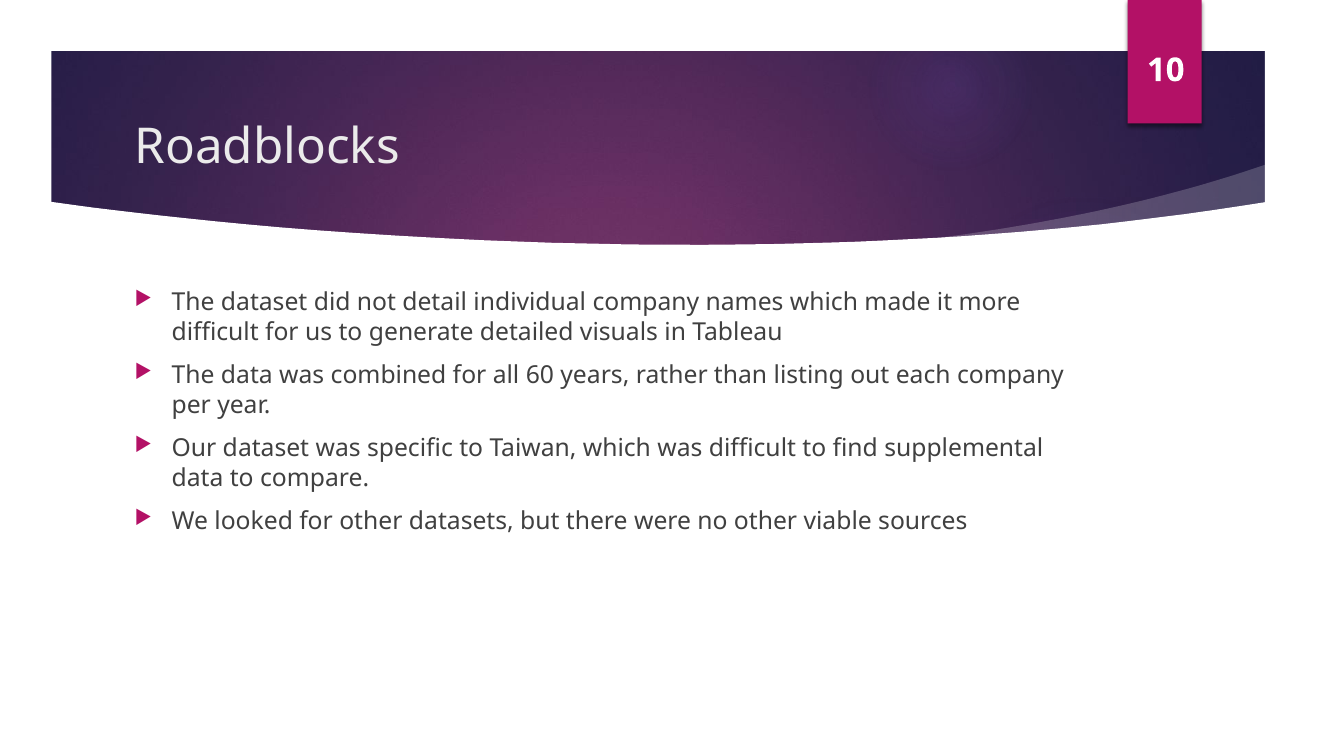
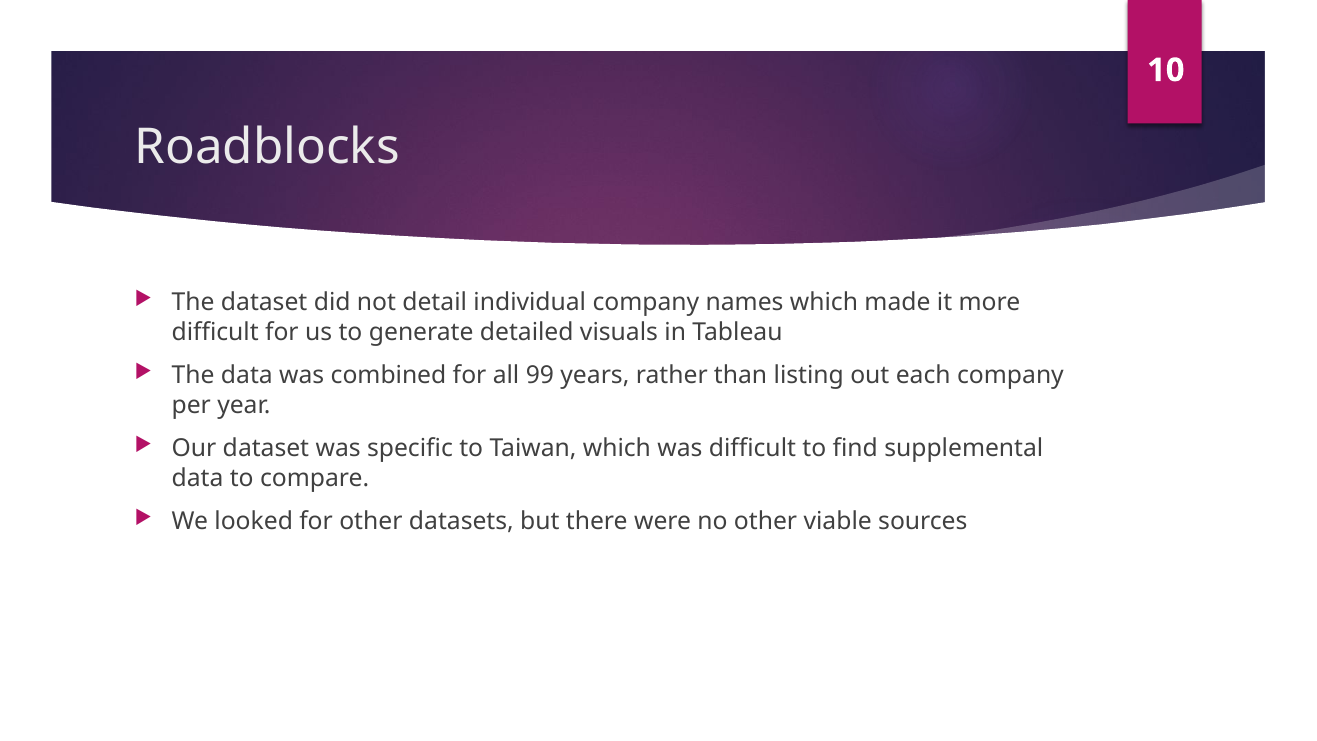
60: 60 -> 99 (540, 376)
